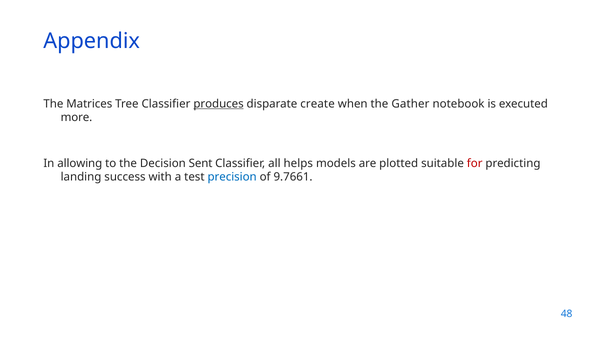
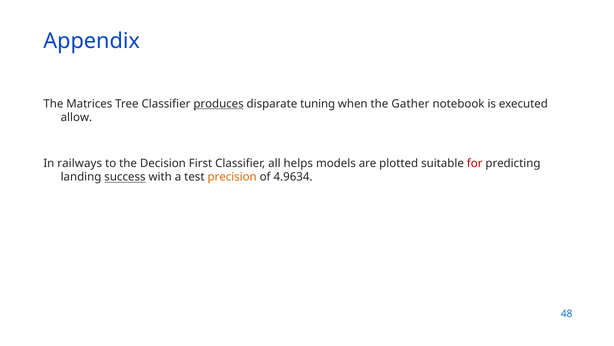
create: create -> tuning (318, 104)
more: more -> allow (76, 117)
allowing: allowing -> railways (80, 163)
Sent: Sent -> First (201, 163)
success underline: none -> present (125, 177)
precision colour: blue -> orange (232, 177)
9.7661: 9.7661 -> 4.9634 (293, 177)
